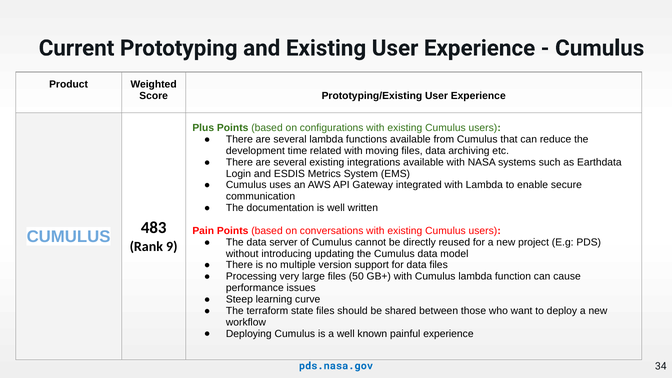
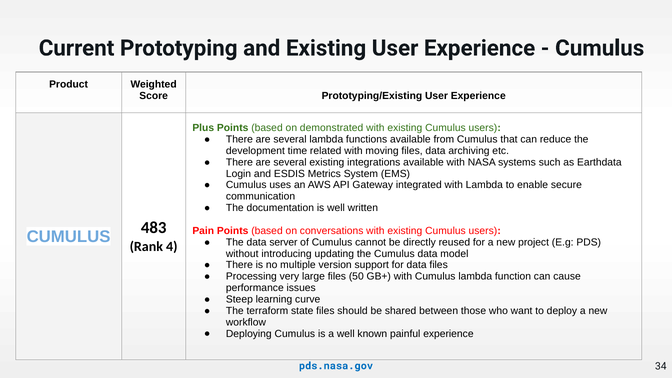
configurations: configurations -> demonstrated (332, 128)
9: 9 -> 4 (172, 247)
